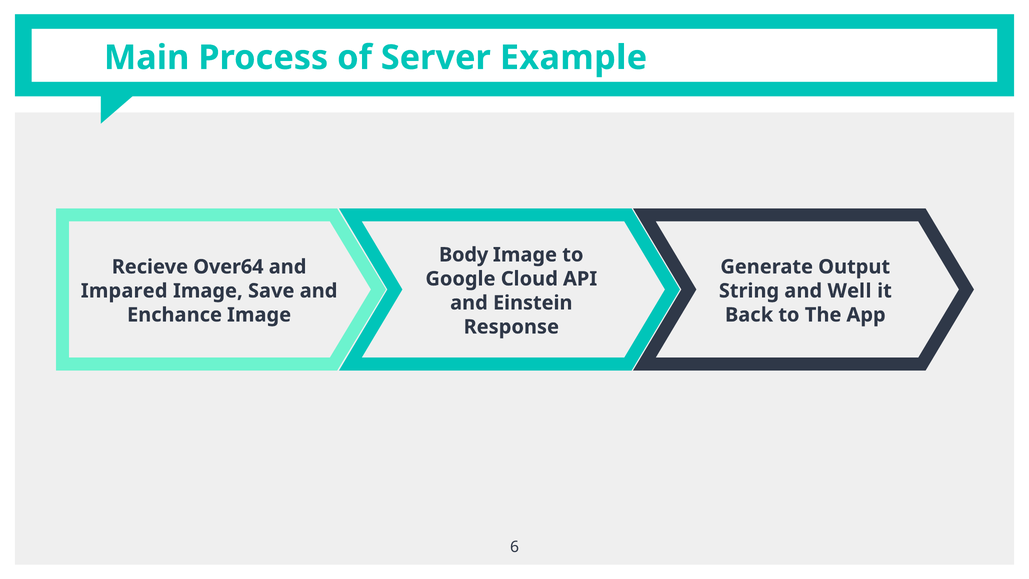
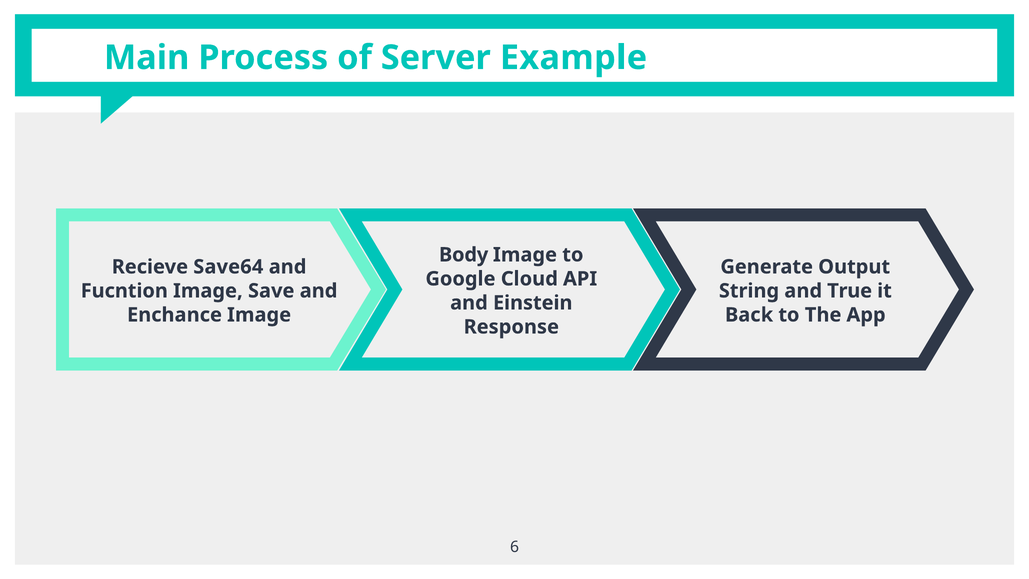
Over64: Over64 -> Save64 (228, 267)
Impared: Impared -> Fucntion (124, 291)
Well: Well -> True (850, 291)
